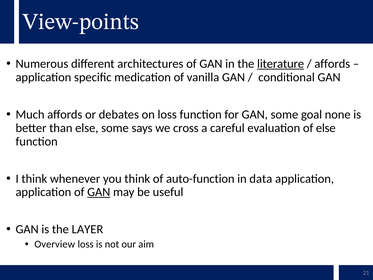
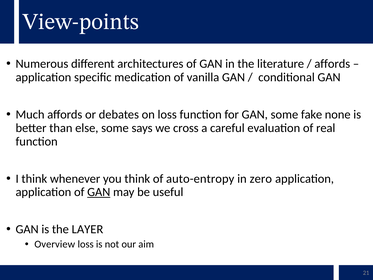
literature underline: present -> none (281, 64)
goal: goal -> fake (312, 114)
of else: else -> real (326, 128)
auto-function: auto-function -> auto-entropy (200, 179)
data: data -> zero (261, 179)
